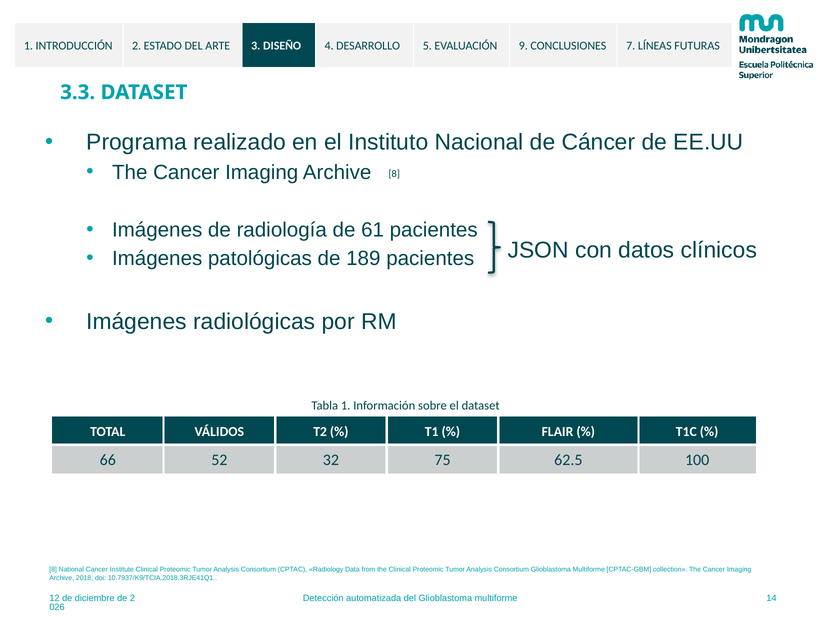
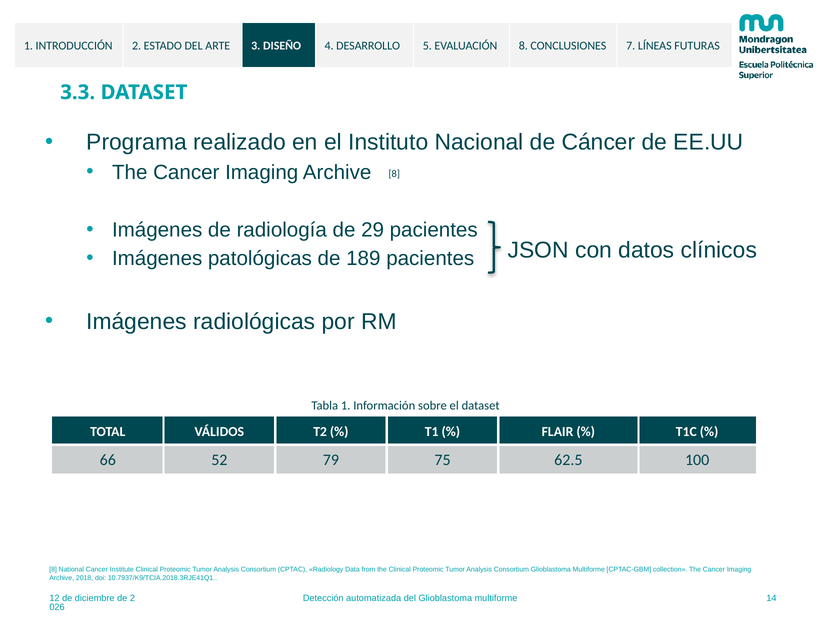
EVALUACIÓN 9: 9 -> 8 (523, 46)
61: 61 -> 29 (373, 230)
32: 32 -> 79 (331, 460)
